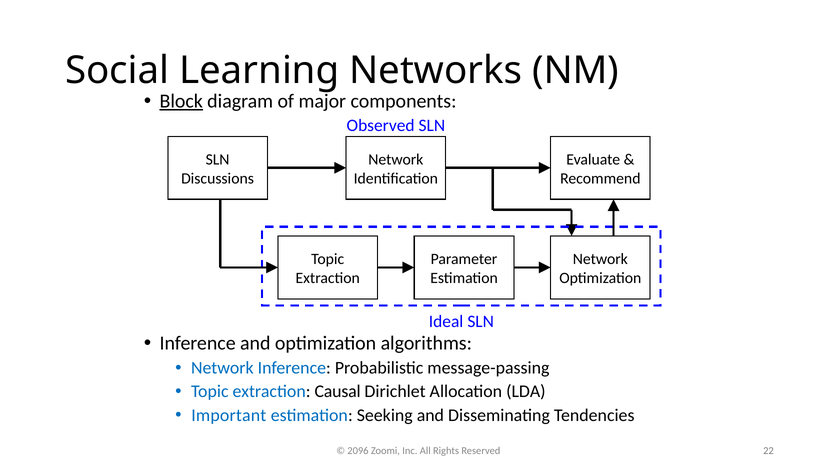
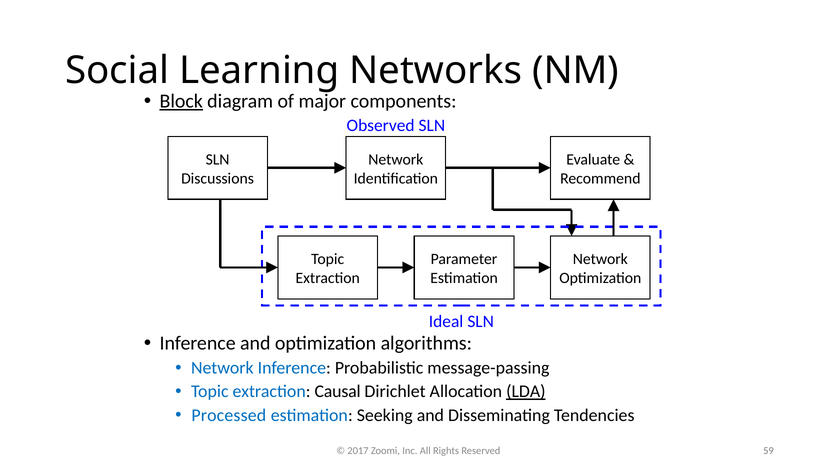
LDA underline: none -> present (526, 392)
Important: Important -> Processed (229, 415)
2096: 2096 -> 2017 (358, 451)
22: 22 -> 59 (768, 451)
